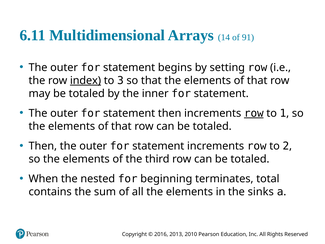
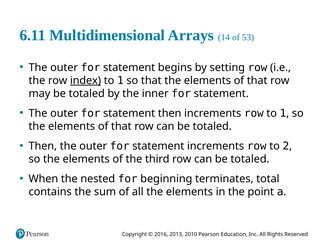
91: 91 -> 53 (248, 37)
3: 3 -> 1 (120, 80)
row underline: present -> none (254, 113)
sinks: sinks -> point (261, 192)
